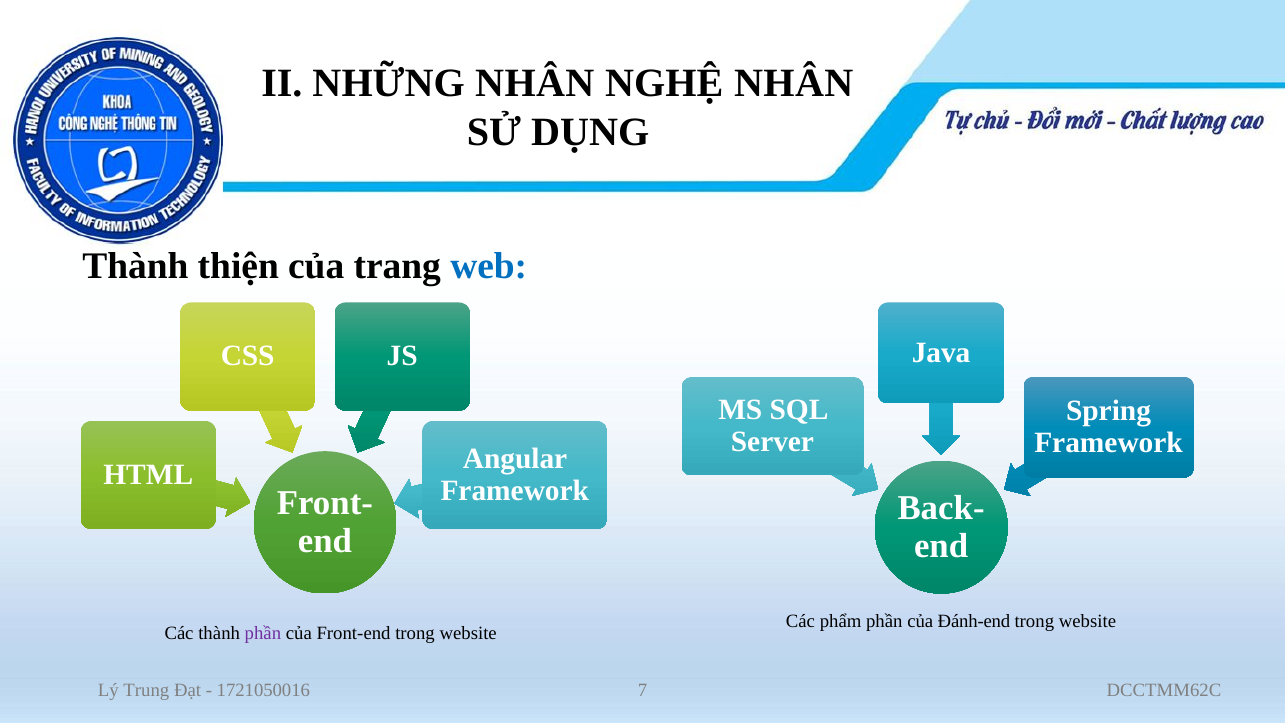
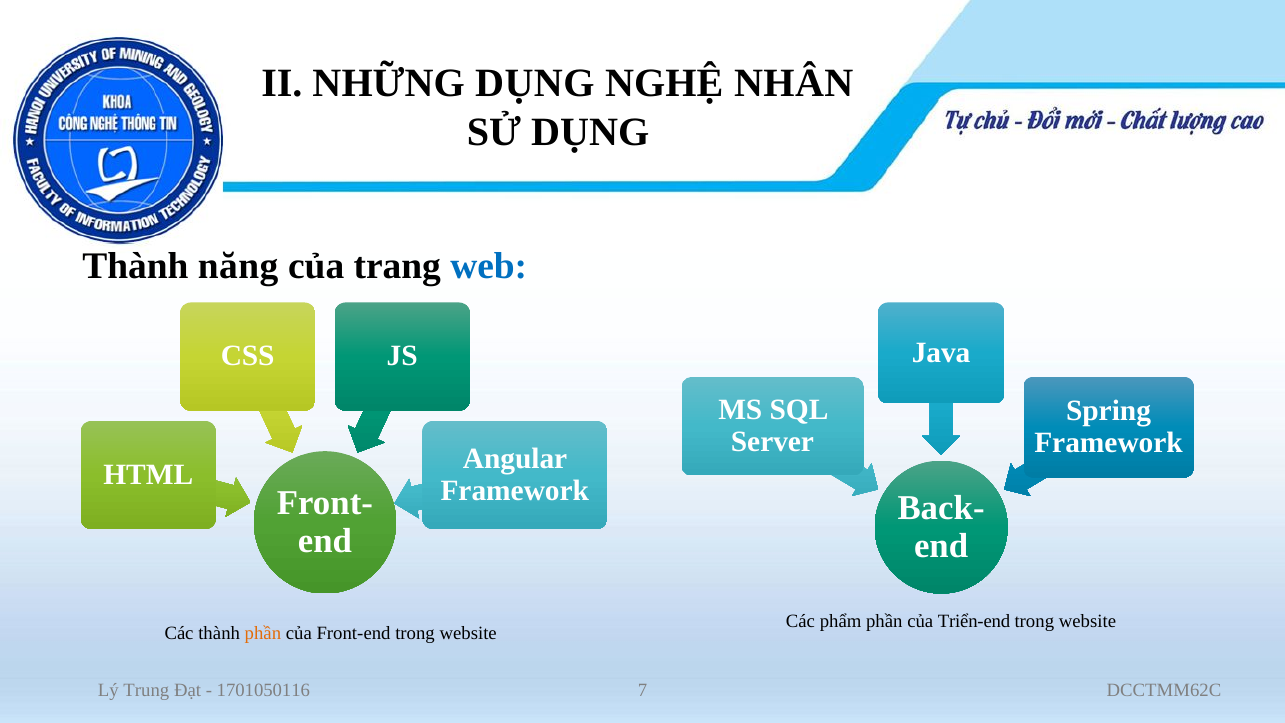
NHỮNG NHÂN: NHÂN -> DỤNG (535, 84)
thiện: thiện -> năng (238, 267)
Đánh-end: Đánh-end -> Triển-end (974, 621)
phần colour: purple -> orange (263, 633)
1721050016: 1721050016 -> 1701050116 (263, 690)
